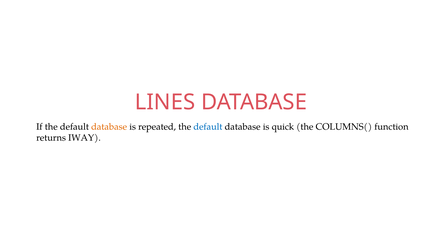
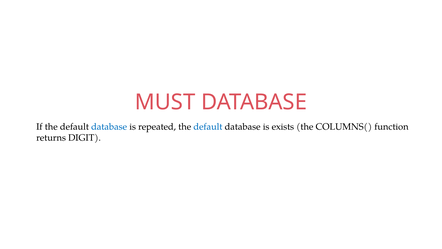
LINES: LINES -> MUST (165, 102)
database colour: orange -> blue (109, 127)
quick: quick -> exists (283, 127)
IWAY: IWAY -> DIGIT (85, 138)
